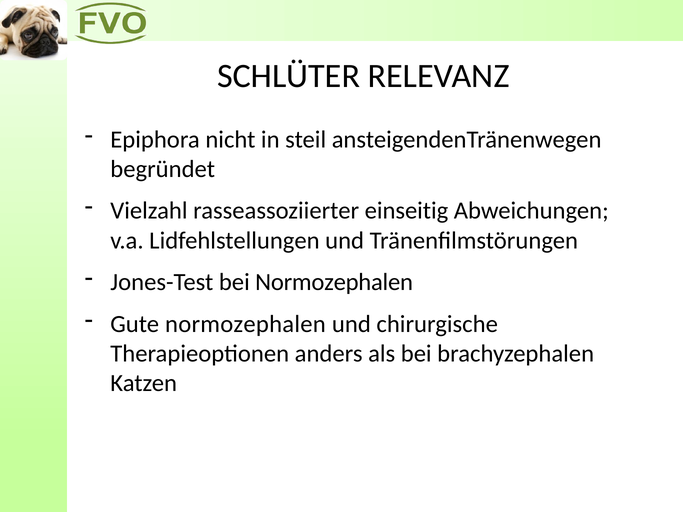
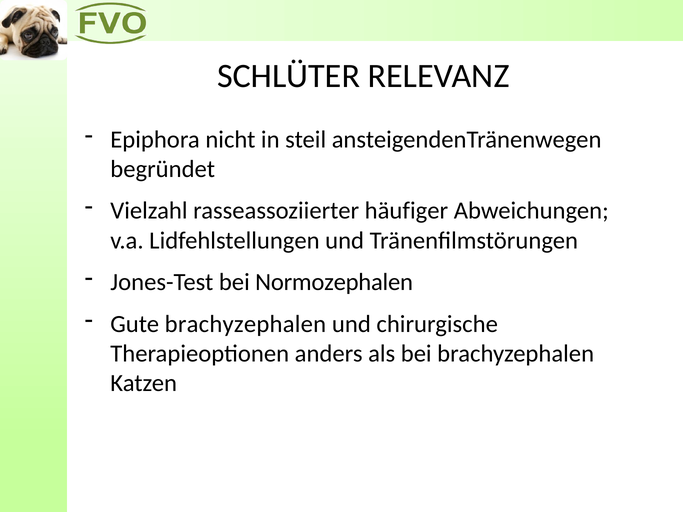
einseitig: einseitig -> häufiger (406, 211)
Gute normozephalen: normozephalen -> brachyzephalen (245, 324)
